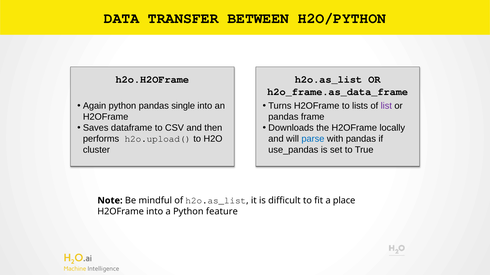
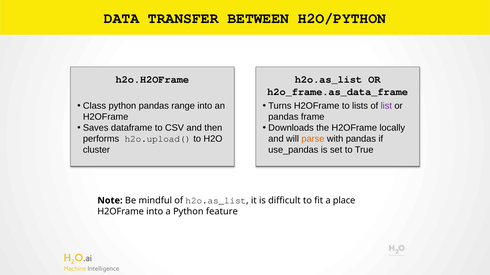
Again: Again -> Class (94, 106)
single: single -> range (183, 106)
parse colour: blue -> orange (313, 139)
